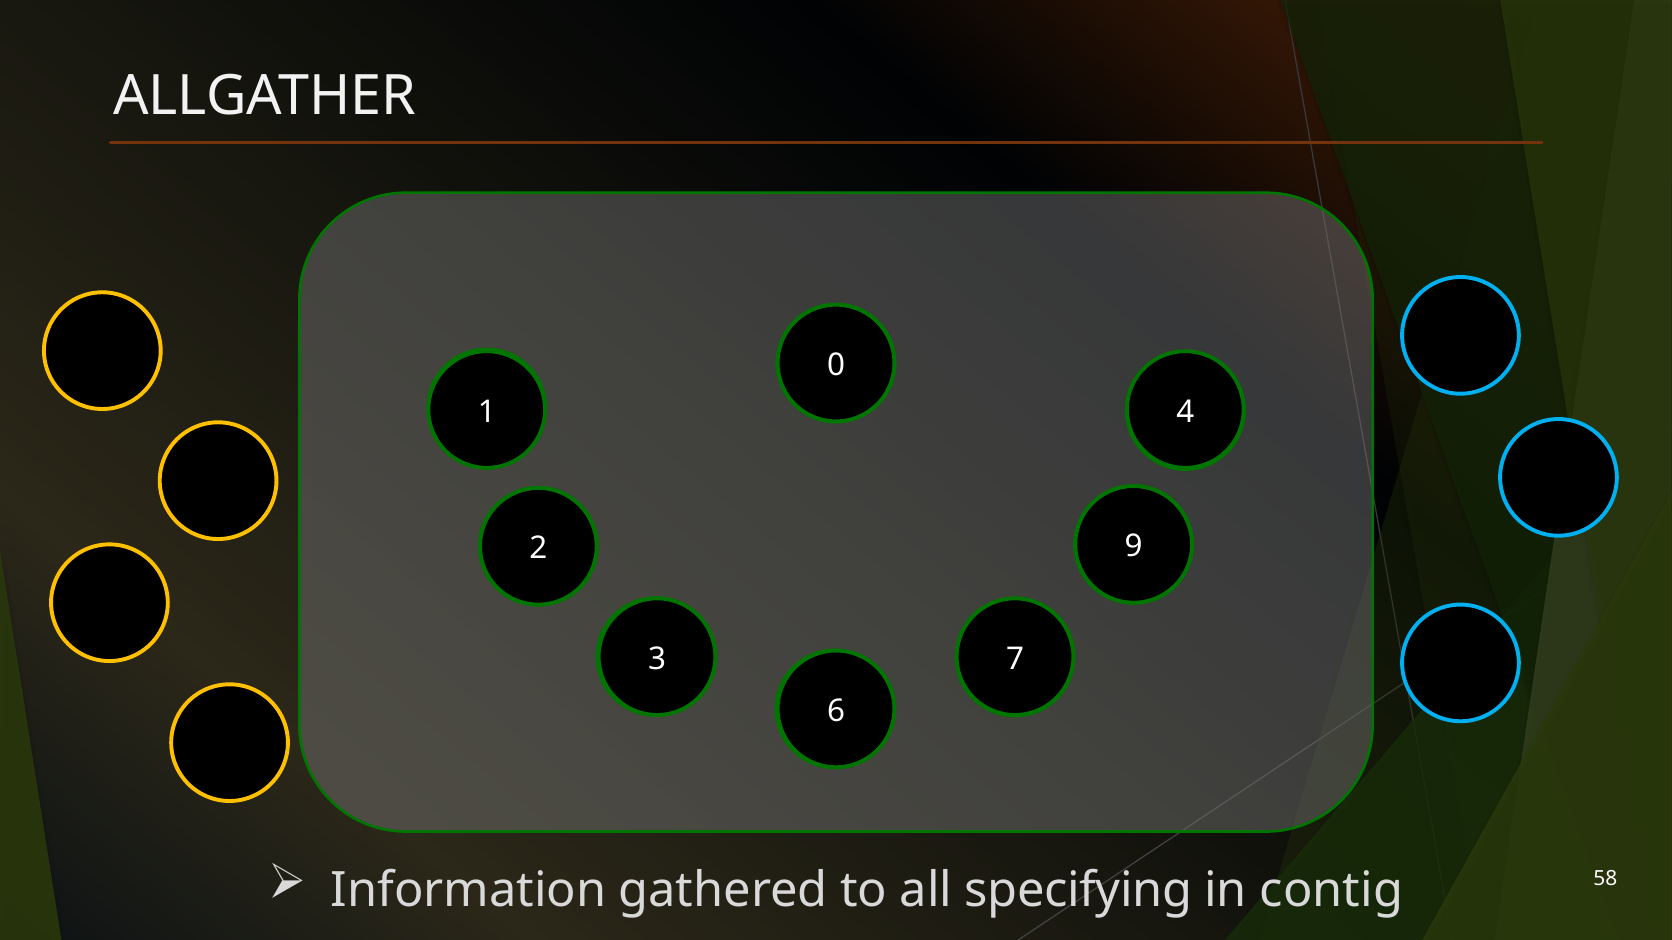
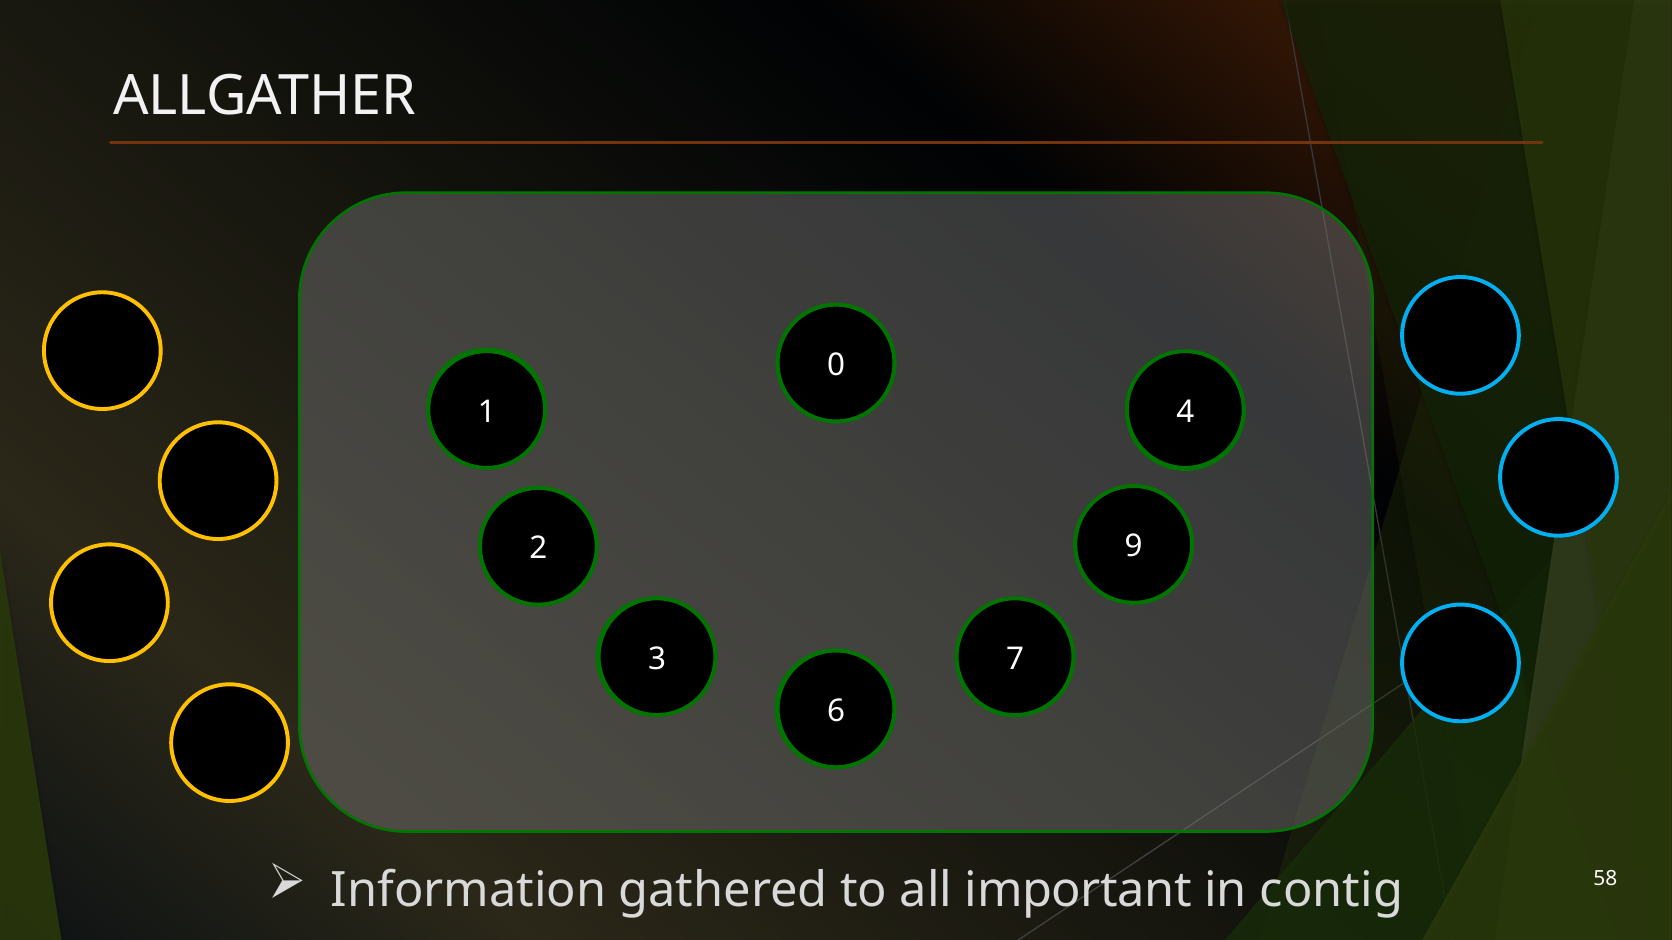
specifying: specifying -> important (1079, 891)
